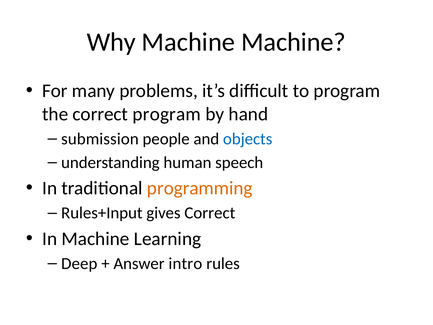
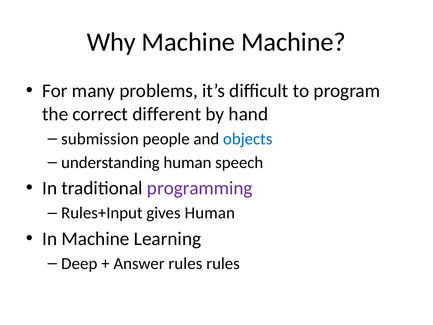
correct program: program -> different (167, 114)
programming colour: orange -> purple (200, 188)
gives Correct: Correct -> Human (210, 213)
Answer intro: intro -> rules (185, 263)
